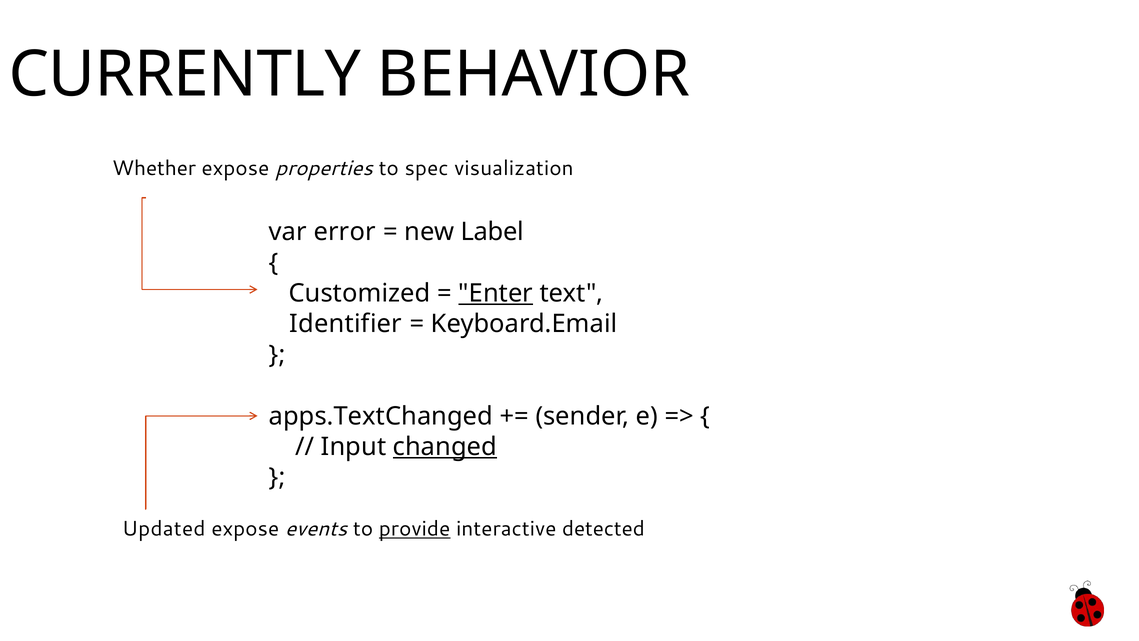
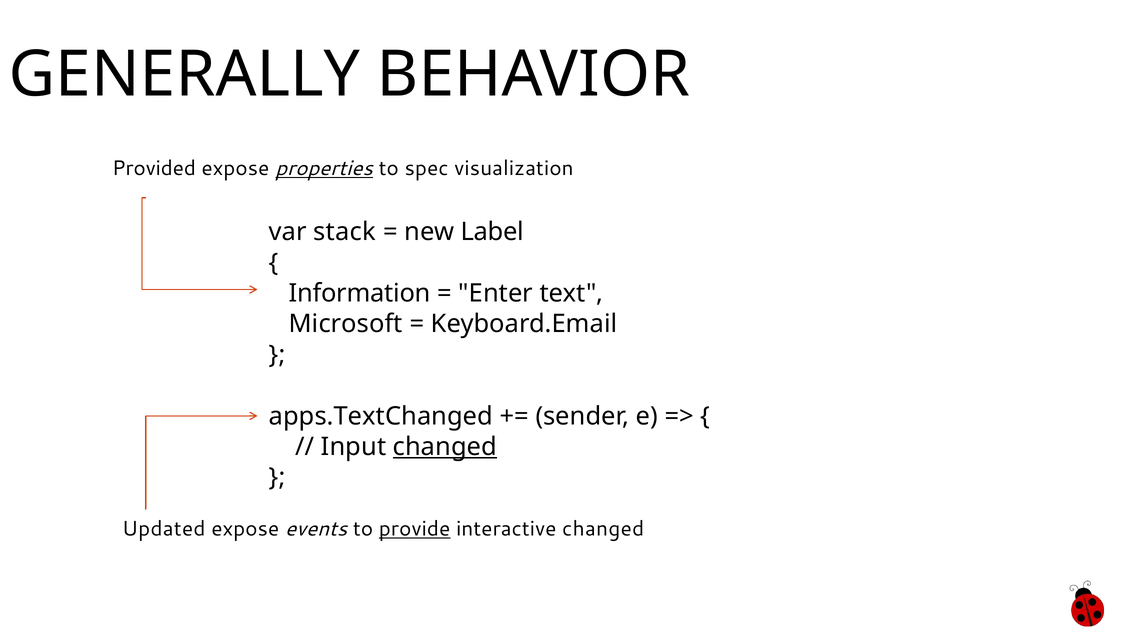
CURRENTLY: CURRENTLY -> GENERALLY (184, 75)
Whether: Whether -> Provided (154, 168)
properties underline: none -> present (324, 168)
error: error -> stack (345, 232)
Customized: Customized -> Information (360, 293)
Enter underline: present -> none (496, 293)
Identifier: Identifier -> Microsoft (346, 324)
interactive detected: detected -> changed (603, 529)
